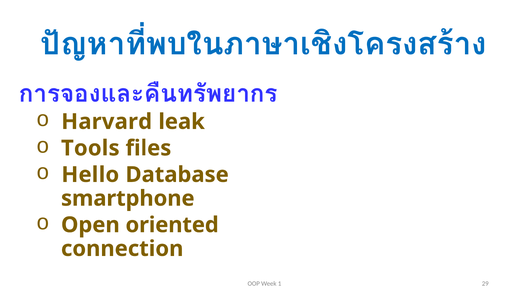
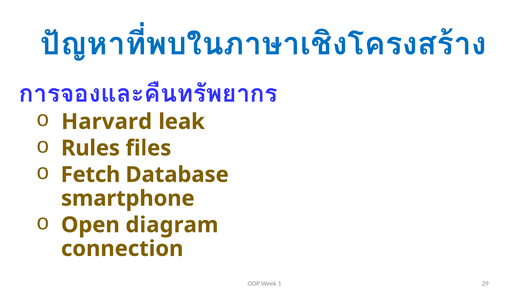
Tools: Tools -> Rules (90, 148)
Hello: Hello -> Fetch (91, 175)
oriented: oriented -> diagram (172, 225)
